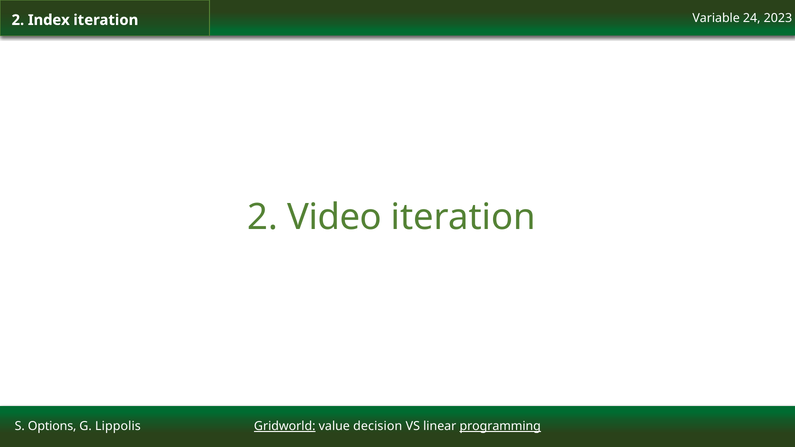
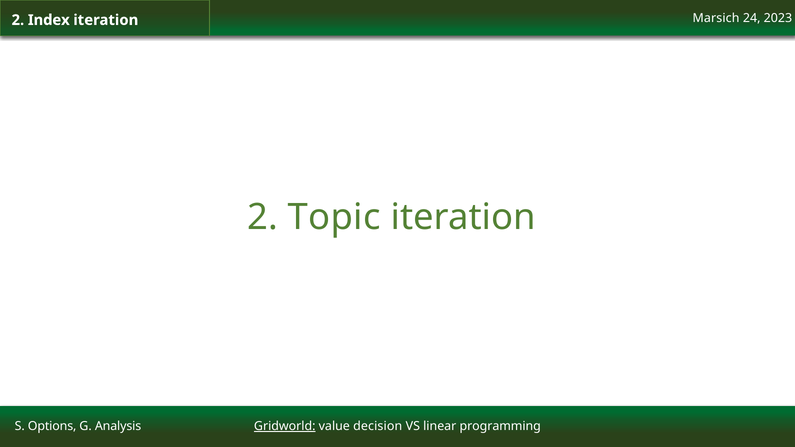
Variable: Variable -> Marsich (716, 18)
Video: Video -> Topic (334, 217)
Lippolis: Lippolis -> Analysis (118, 426)
programming underline: present -> none (500, 426)
